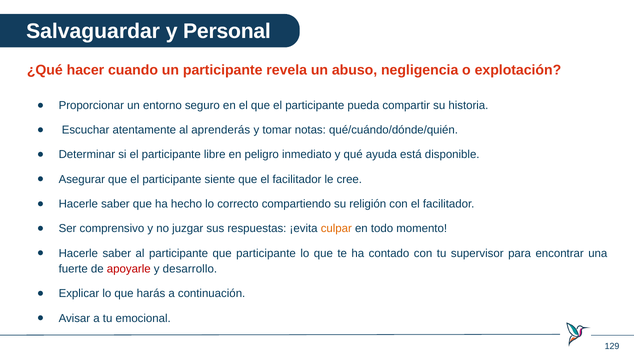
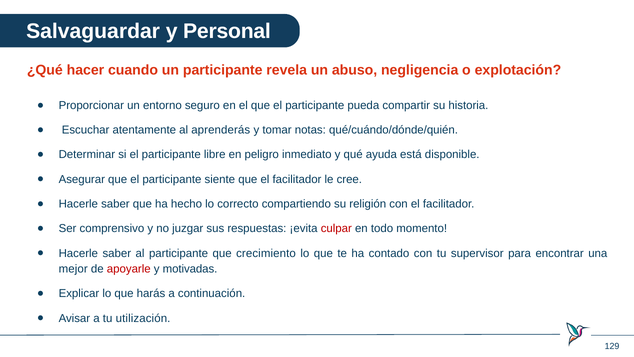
culpar colour: orange -> red (336, 228)
que participante: participante -> crecimiento (266, 253)
fuerte: fuerte -> mejor (73, 269)
desarrollo: desarrollo -> motivadas (190, 269)
emocional: emocional -> utilización (143, 318)
